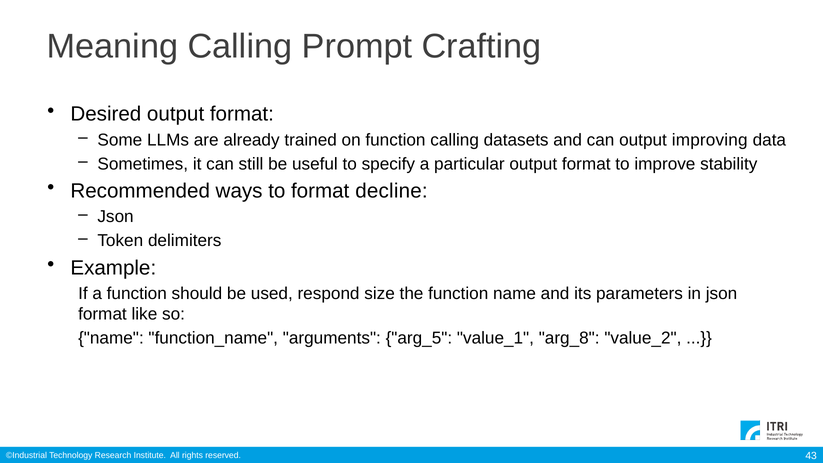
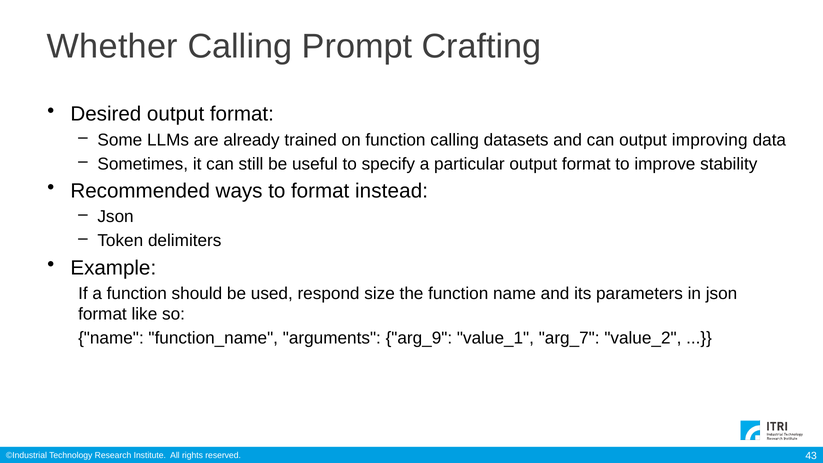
Meaning: Meaning -> Whether (112, 46)
decline: decline -> instead (392, 191)
arg_5: arg_5 -> arg_9 (419, 338)
arg_8: arg_8 -> arg_7 (569, 338)
